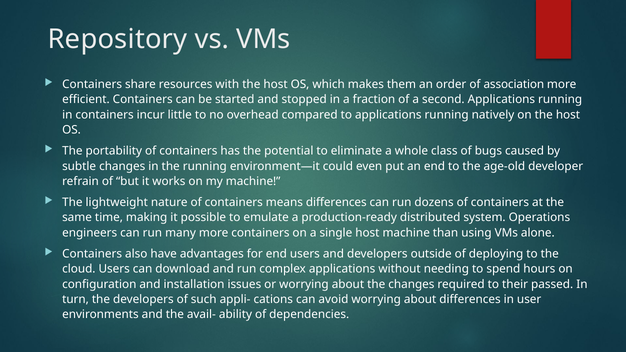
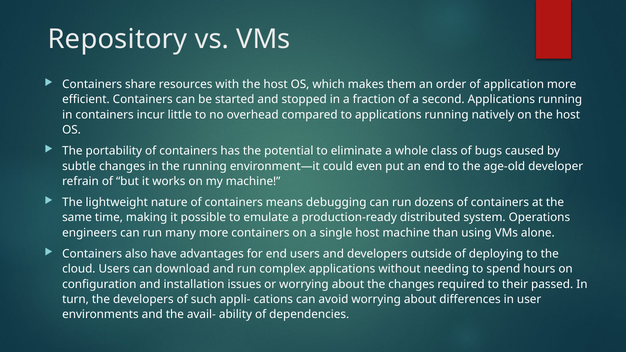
association: association -> application (514, 84)
means differences: differences -> debugging (336, 202)
